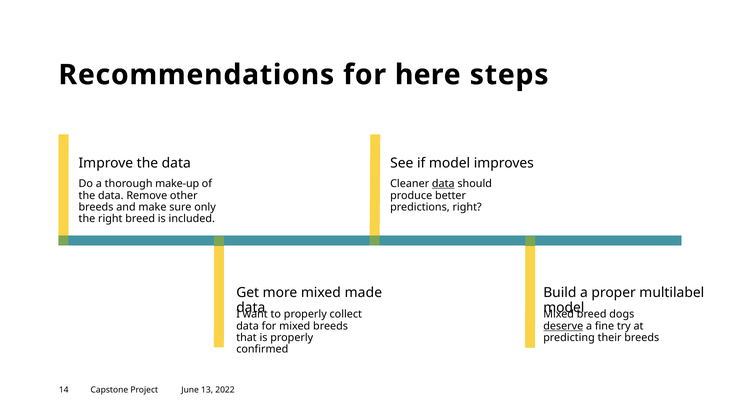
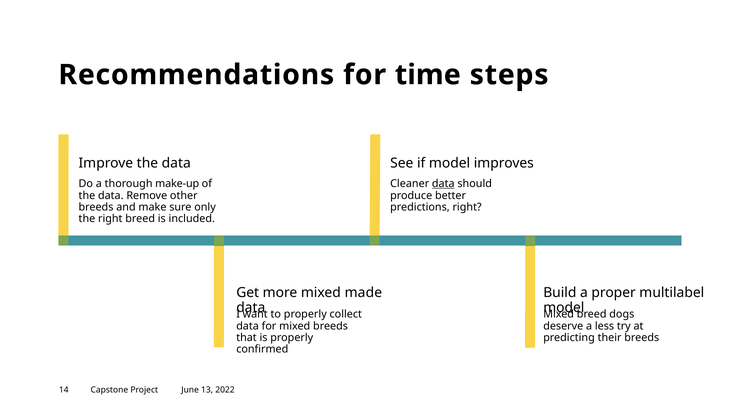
here: here -> time (428, 75)
deserve underline: present -> none (563, 326)
fine: fine -> less (605, 326)
